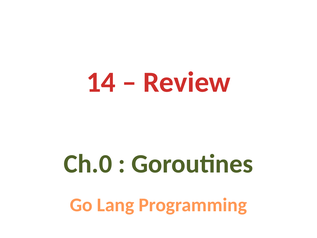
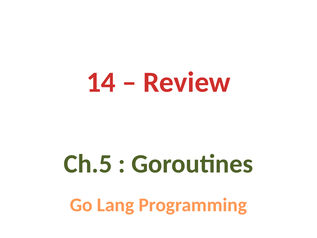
Ch.0: Ch.0 -> Ch.5 (88, 164)
